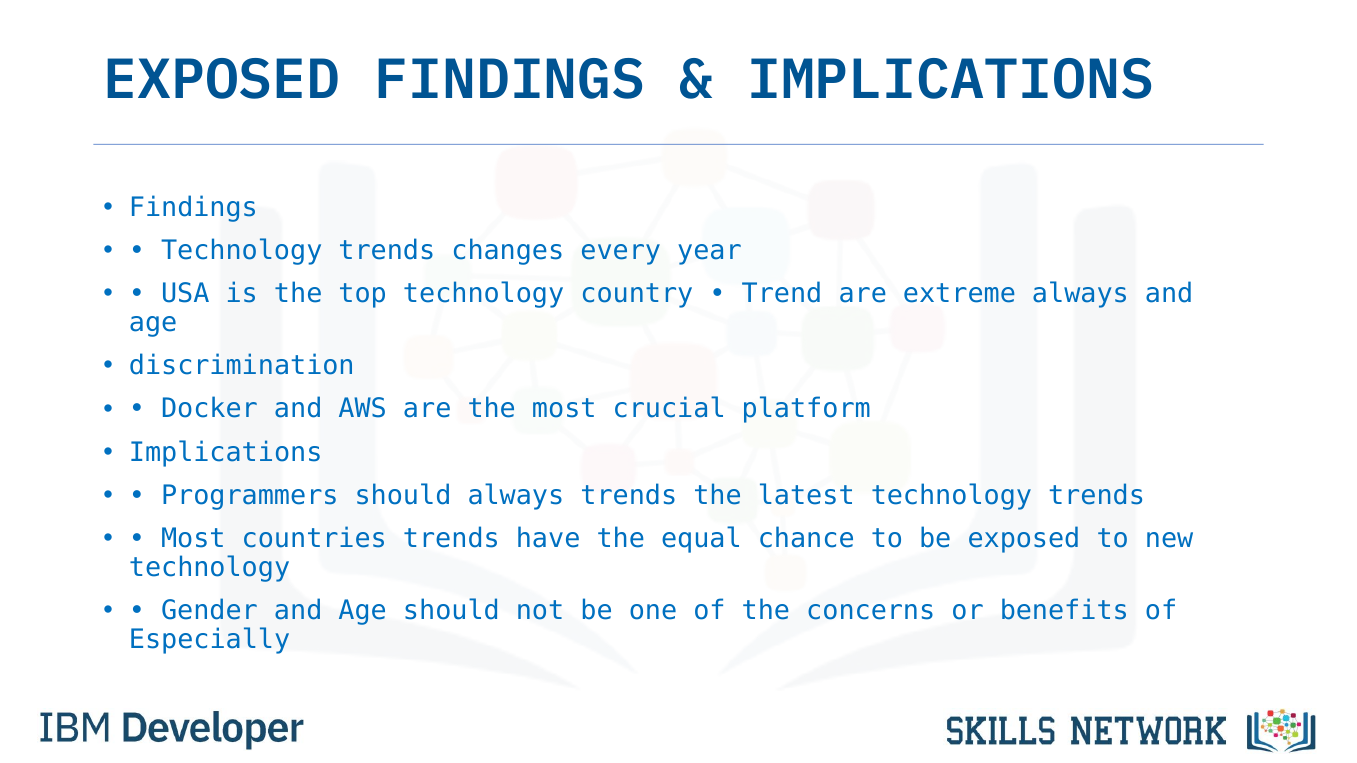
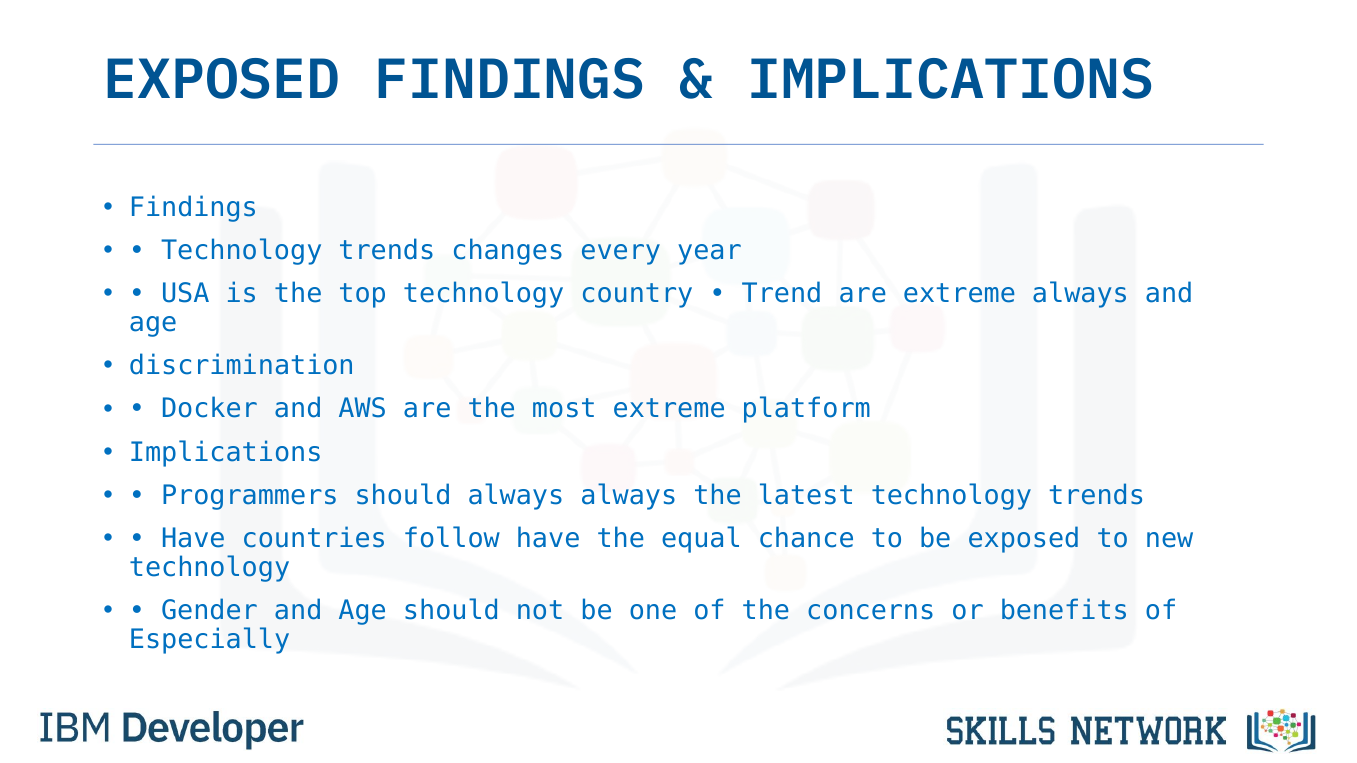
most crucial: crucial -> extreme (669, 409)
always trends: trends -> always (629, 496)
Most: Most -> Have (193, 539)
countries trends: trends -> follow (451, 539)
